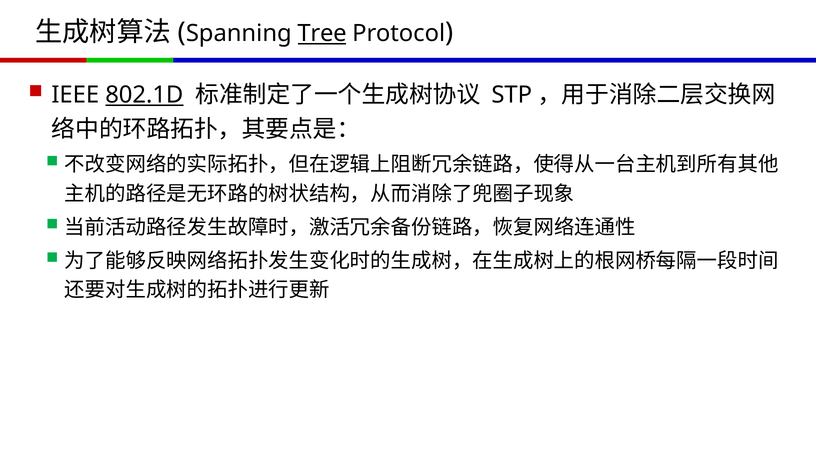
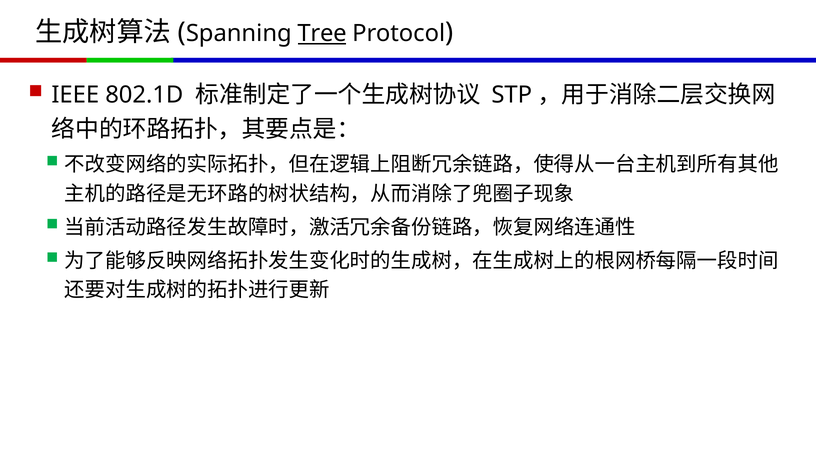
802.1D underline: present -> none (144, 95)
